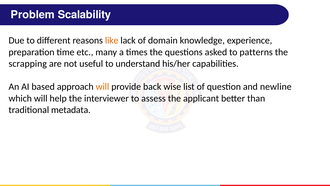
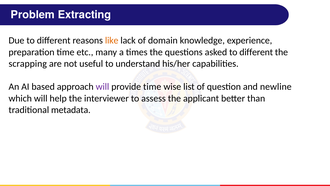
Scalability: Scalability -> Extracting (84, 15)
asked to patterns: patterns -> different (256, 52)
will colour: orange -> purple (102, 87)
provide back: back -> time (152, 87)
